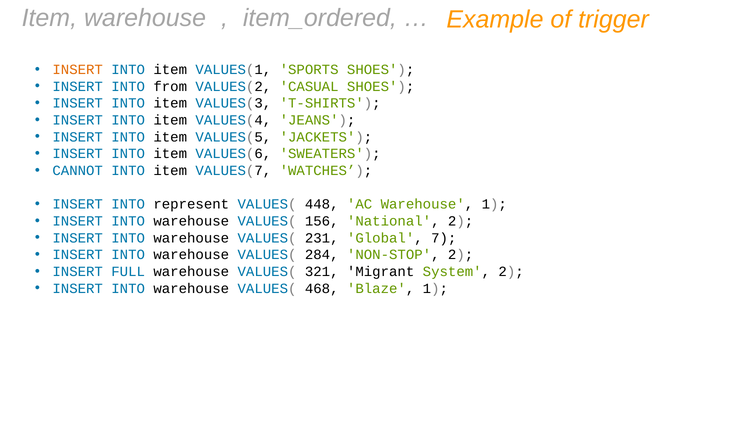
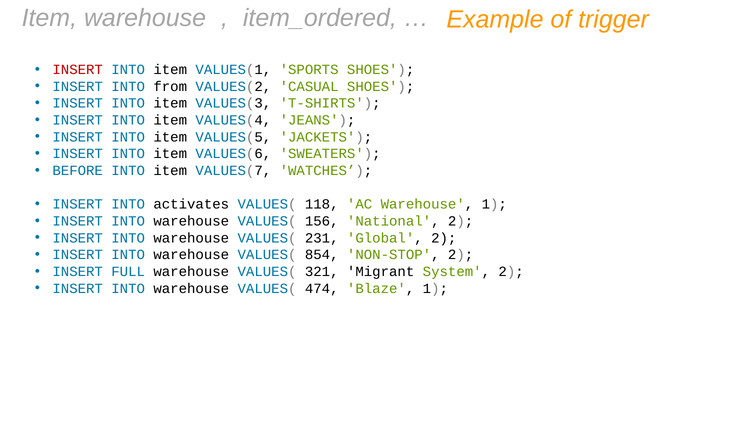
INSERT colour: orange -> red (78, 70)
CANNOT: CANNOT -> BEFORE (78, 171)
represent: represent -> activates (191, 204)
448: 448 -> 118 (322, 204)
Global 7: 7 -> 2 (444, 238)
284: 284 -> 854 (322, 255)
468: 468 -> 474 (322, 288)
